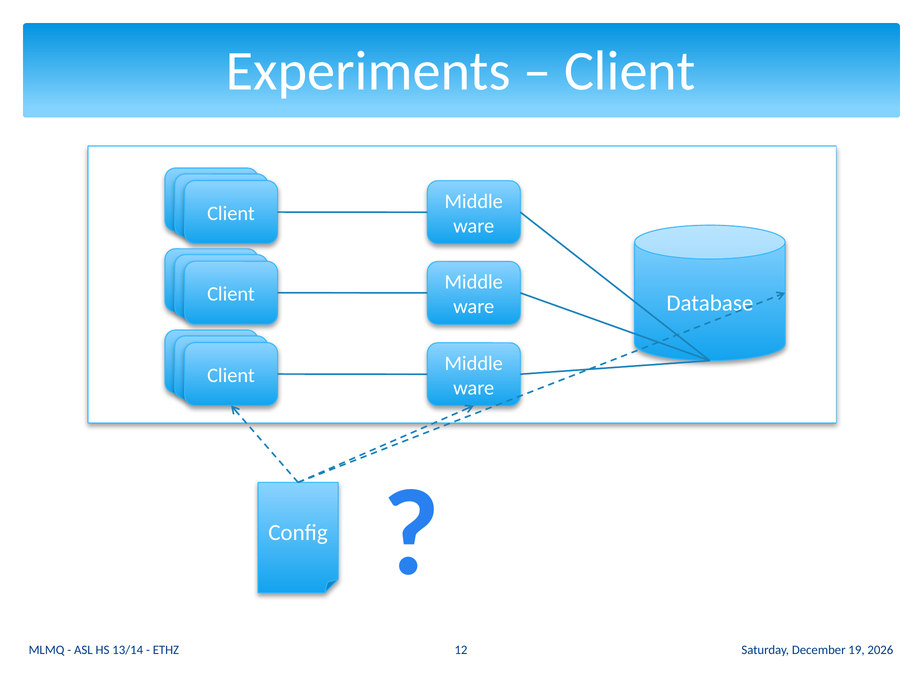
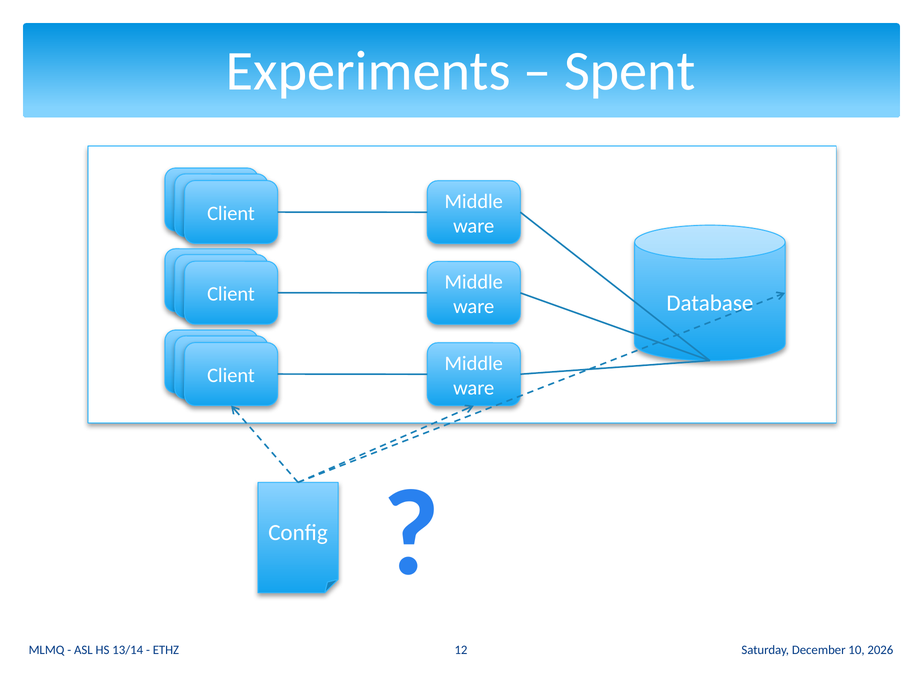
Client: Client -> Spent (630, 71)
19: 19 -> 10 (856, 649)
